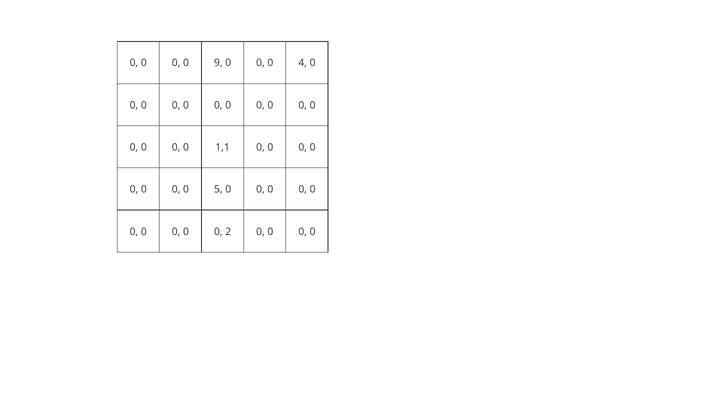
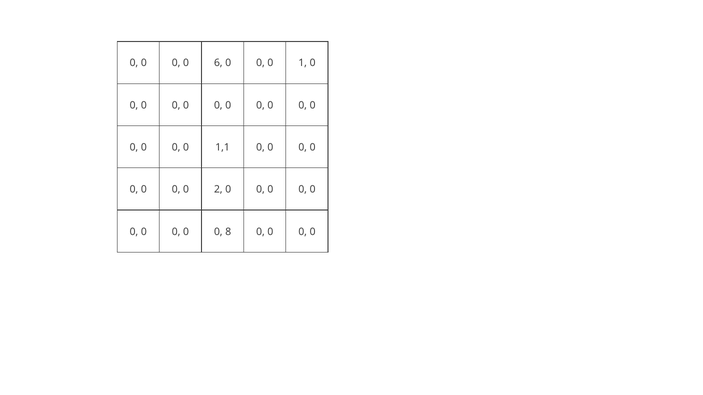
9: 9 -> 6 (218, 63)
4: 4 -> 1 (303, 63)
5: 5 -> 2 (218, 190)
2: 2 -> 8 (228, 232)
